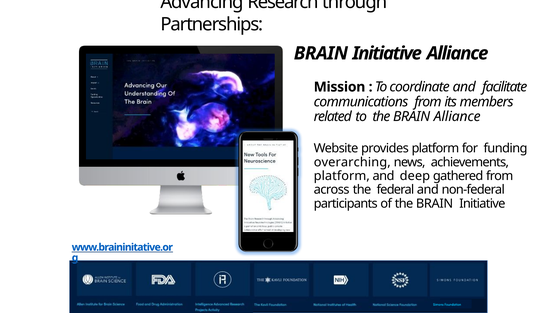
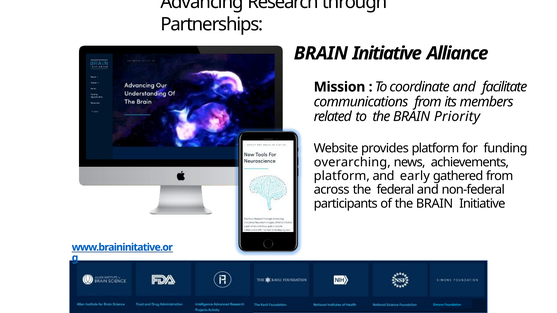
BRAIN Alliance: Alliance -> Priority (457, 117)
deep: deep -> early (415, 176)
